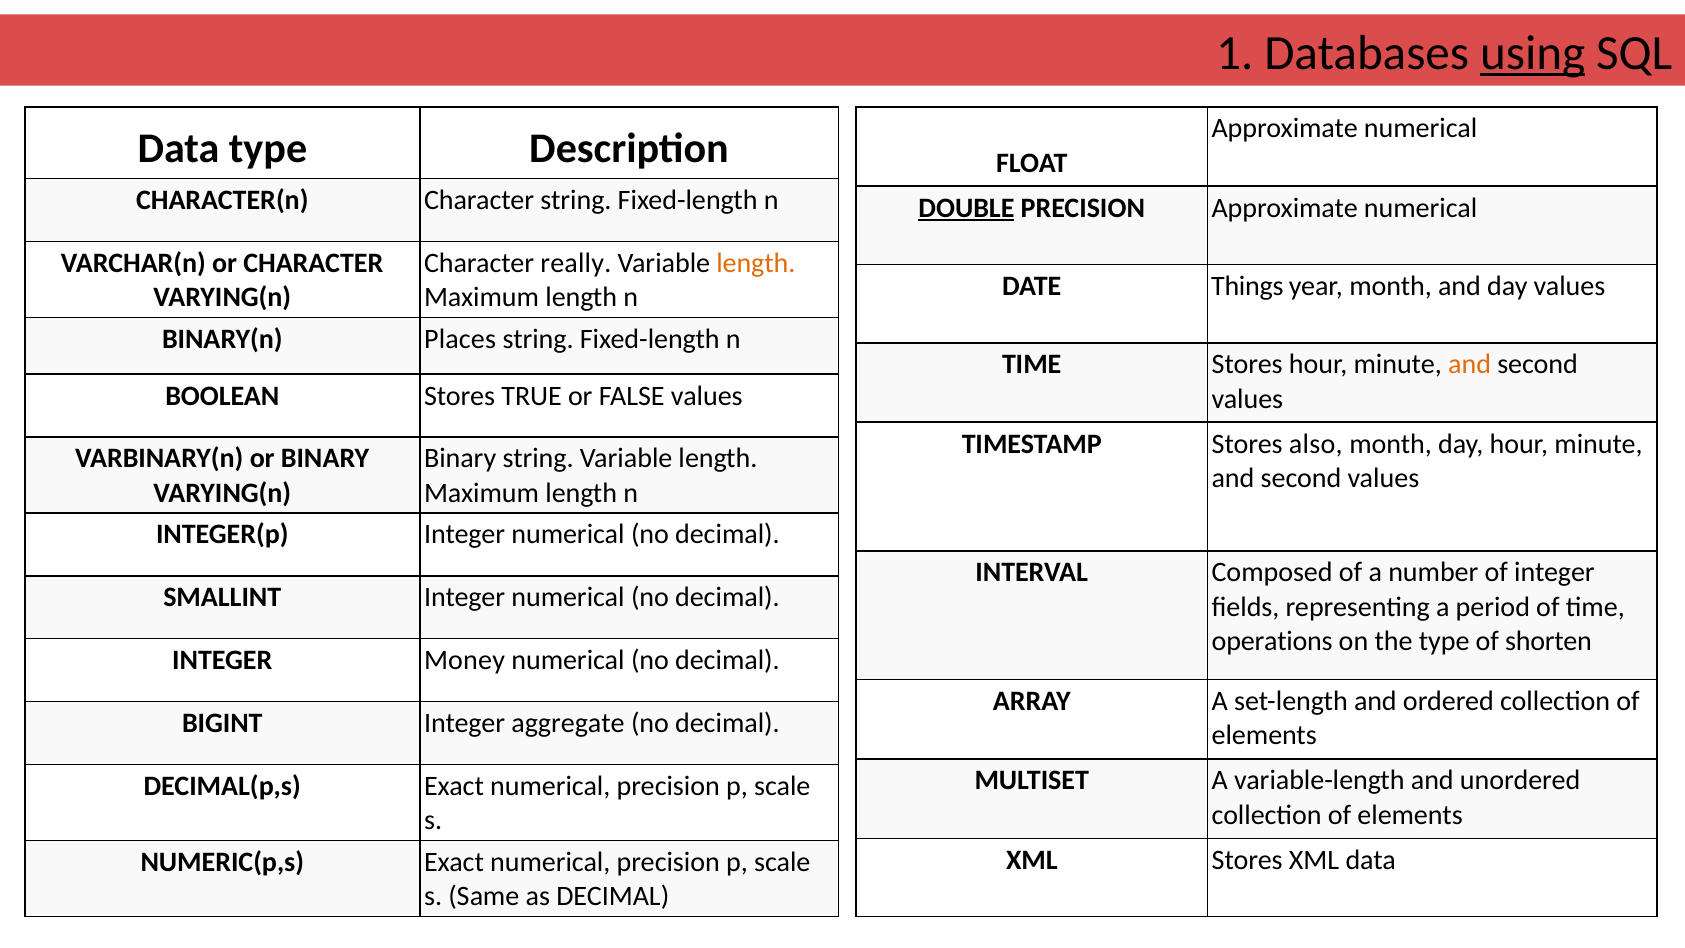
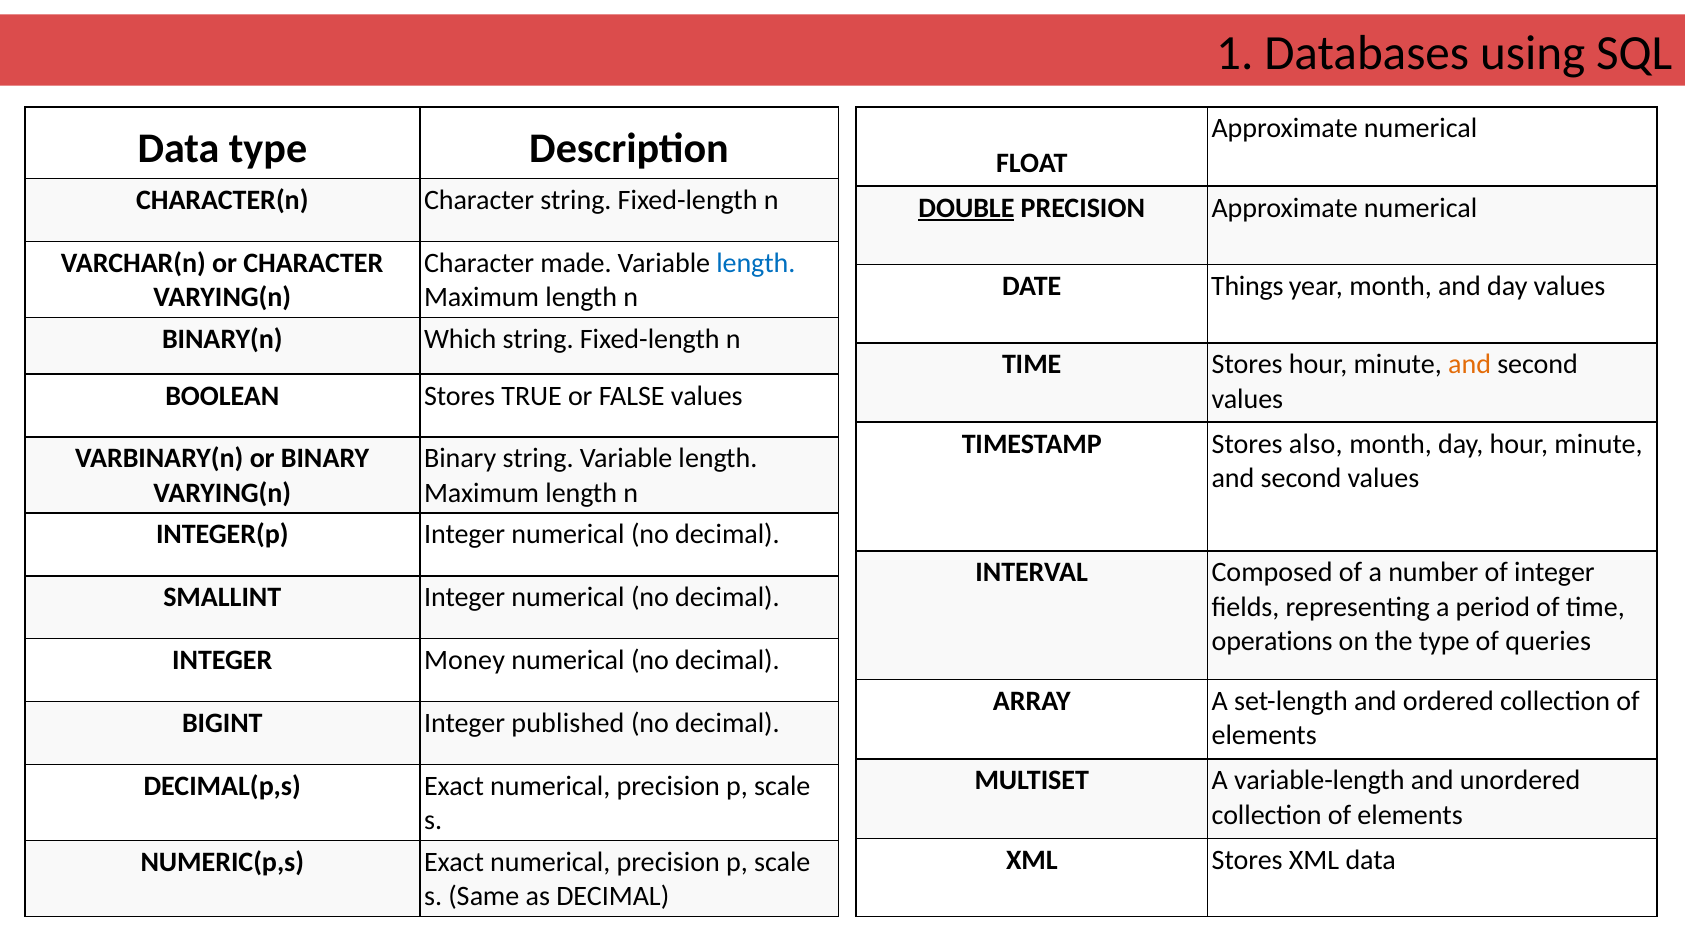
using underline: present -> none (1533, 53)
really: really -> made (576, 263)
length colour: orange -> blue (756, 263)
Places: Places -> Which (460, 339)
shorten: shorten -> queries (1548, 641)
aggregate: aggregate -> published (568, 723)
